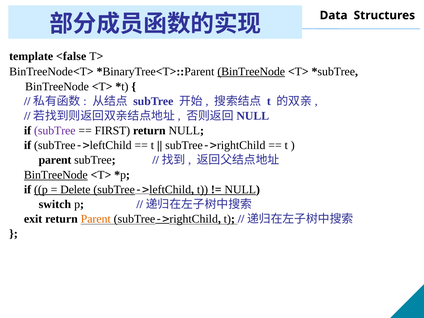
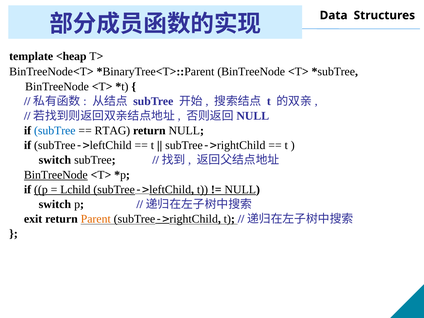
<false: <false -> <heap (71, 56)
BinTreeNode underline: present -> none (251, 72)
subTree colour: purple -> blue (55, 131)
FIRST: FIRST -> RTAG (112, 131)
parent: parent -> switch (55, 160)
Delete: Delete -> Lchild (75, 190)
